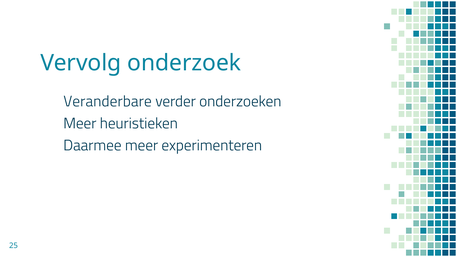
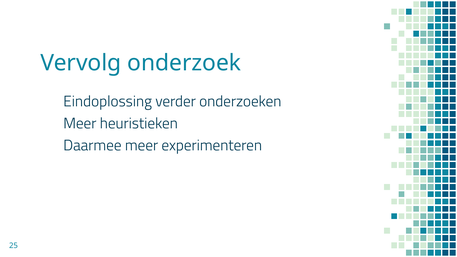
Veranderbare: Veranderbare -> Eindoplossing (108, 101)
